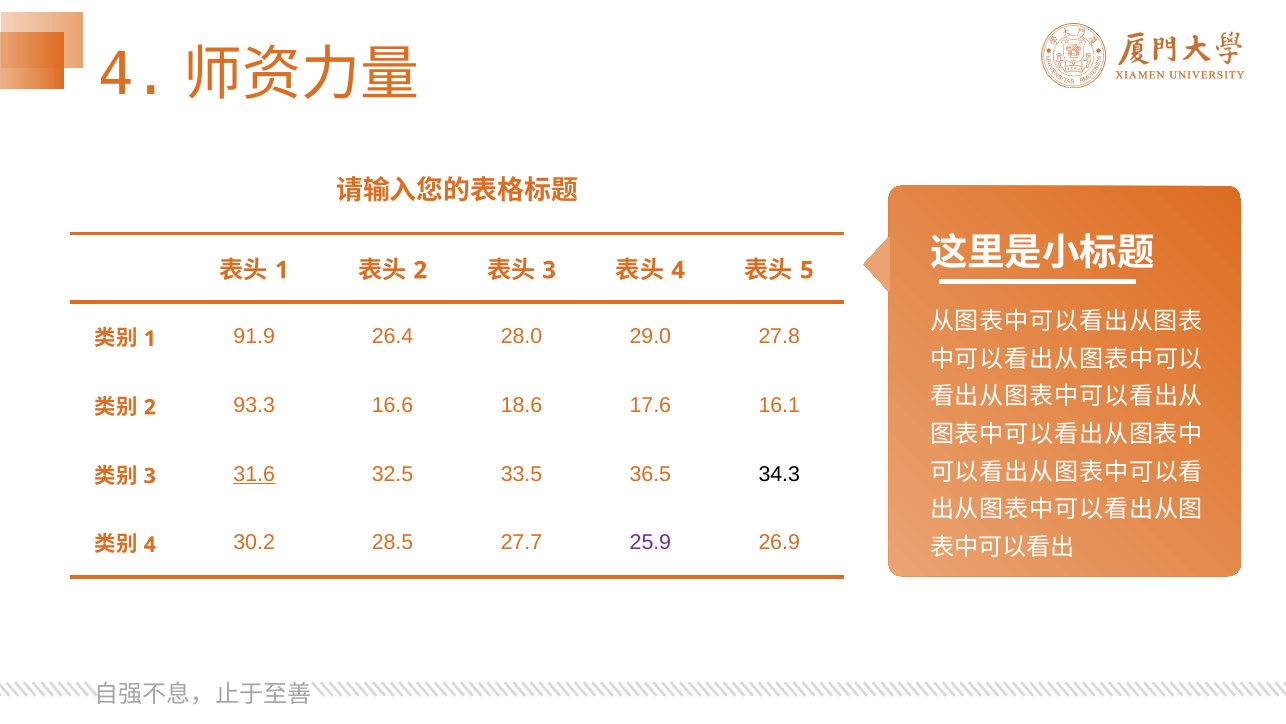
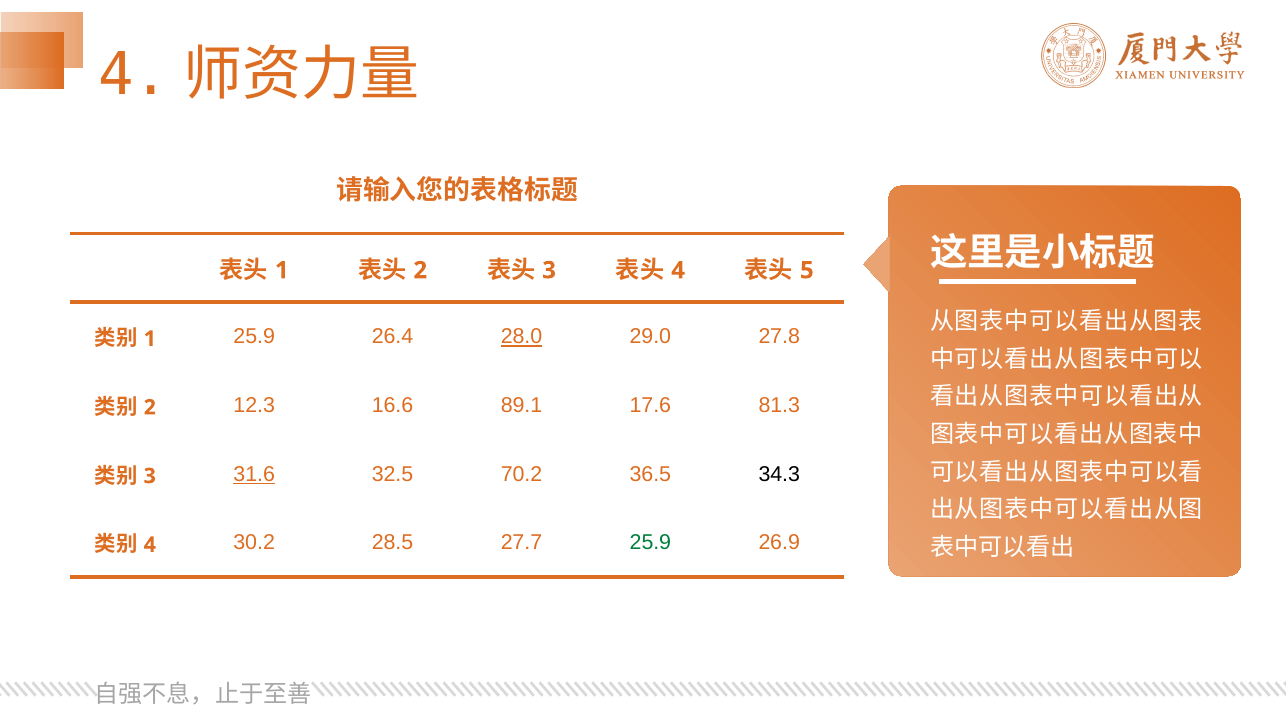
91.9: 91.9 -> 25.9 (254, 337)
28.0 underline: none -> present (522, 337)
93.3: 93.3 -> 12.3 (254, 405)
18.6: 18.6 -> 89.1 (522, 405)
16.1: 16.1 -> 81.3 (779, 405)
33.5: 33.5 -> 70.2 (522, 474)
25.9 colour: purple -> green (650, 542)
